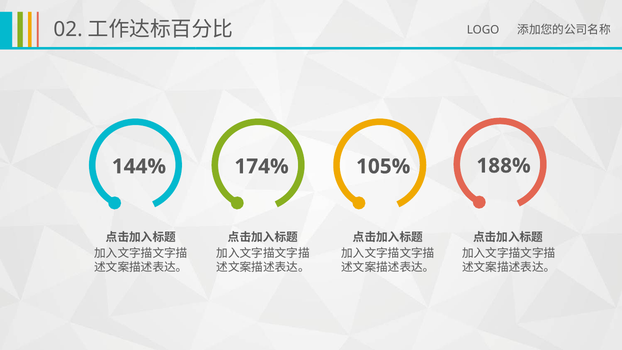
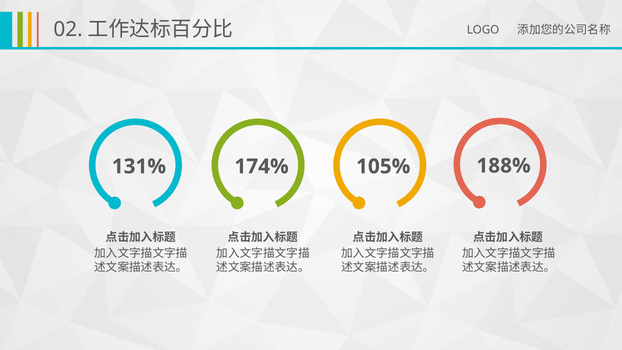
144%: 144% -> 131% (139, 166)
